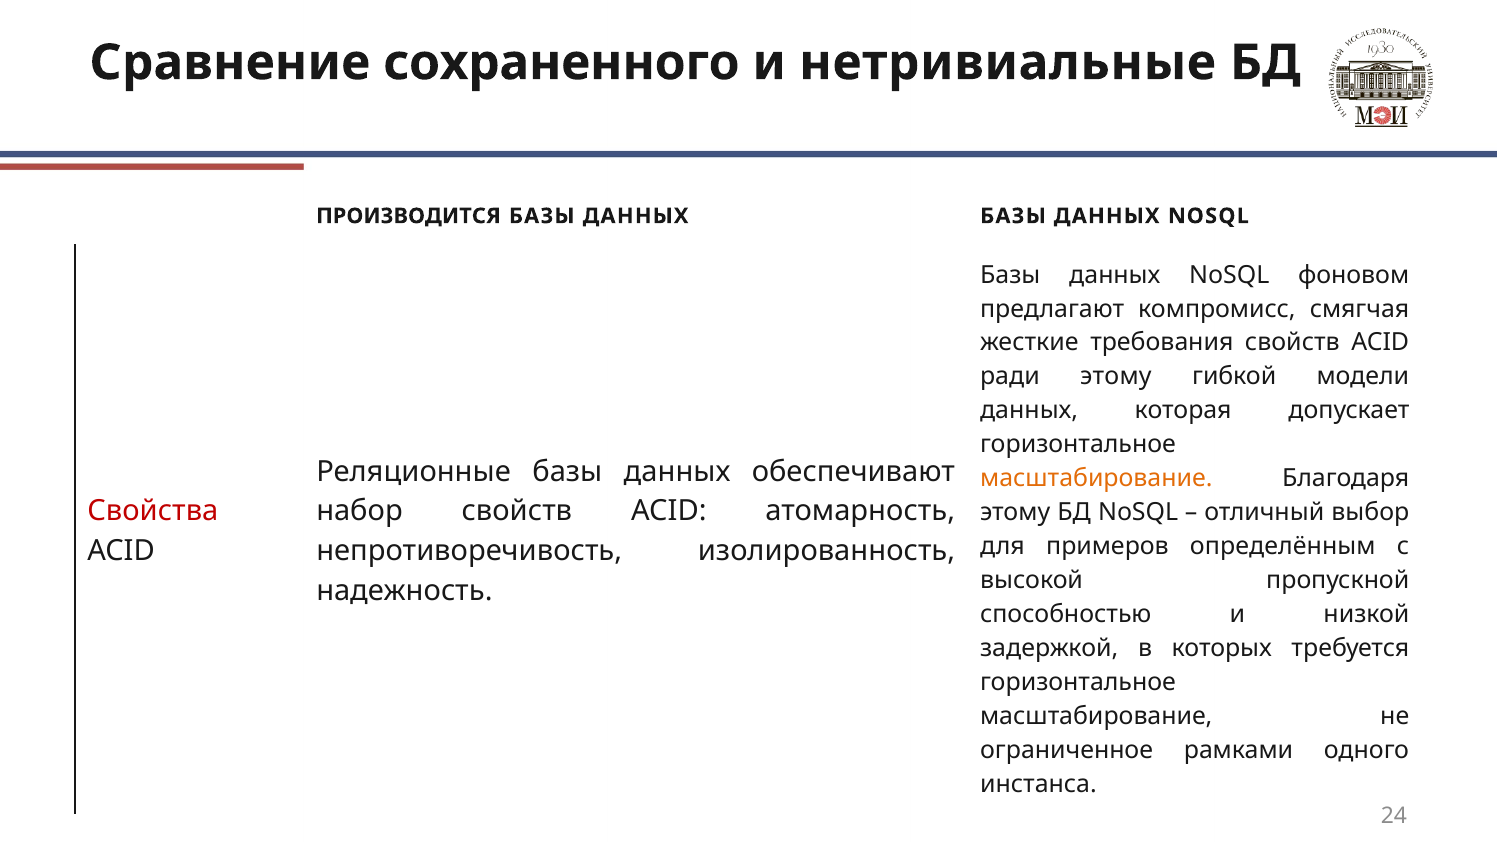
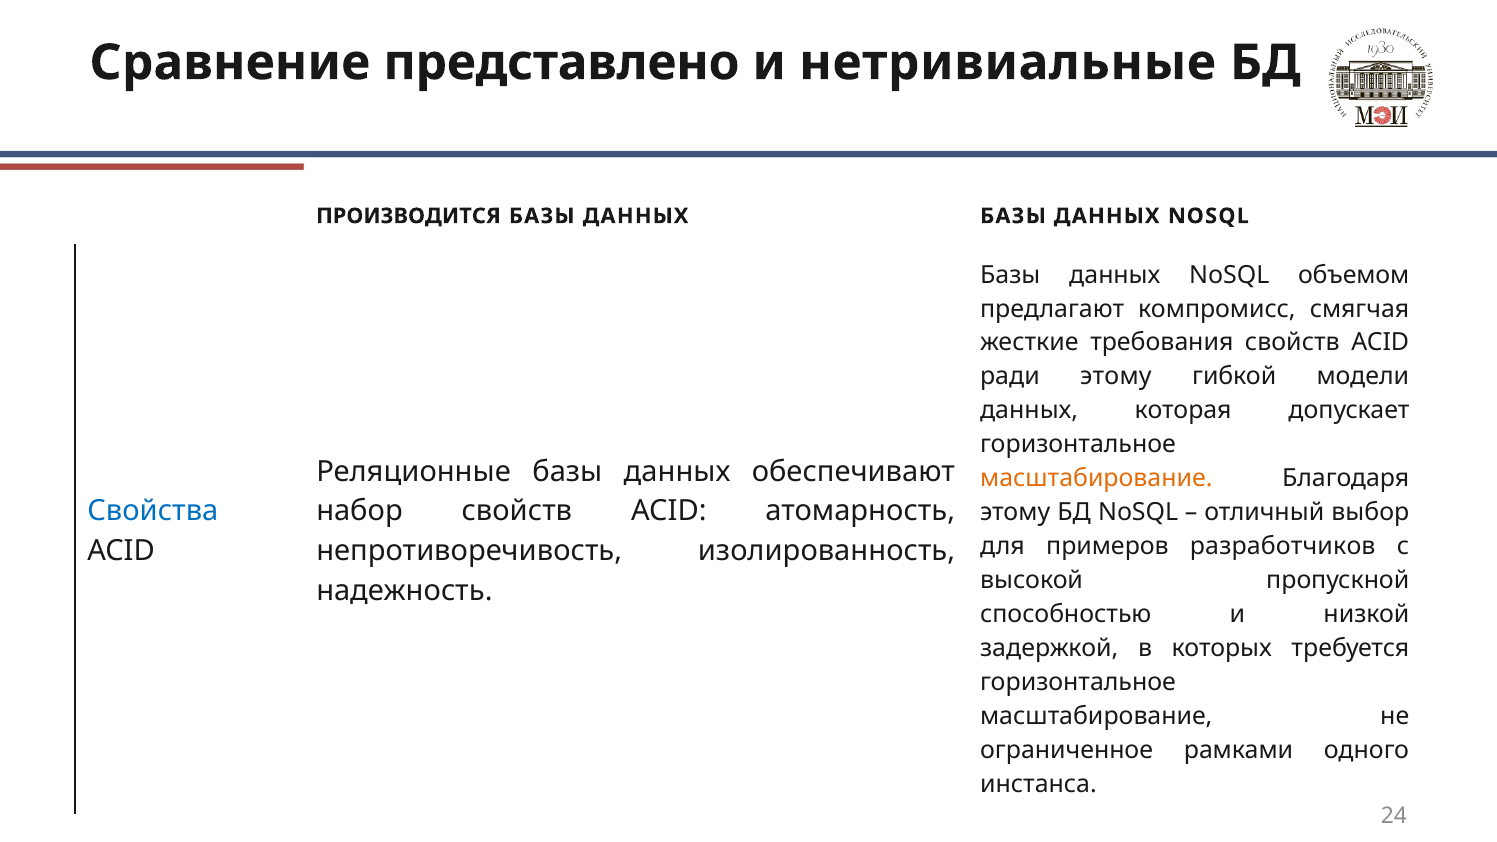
сохраненного: сохраненного -> представлено (561, 63)
фоновом: фоновом -> объемом (1354, 275)
Свойства colour: red -> blue (153, 511)
определённым: определённым -> разработчиков (1283, 546)
